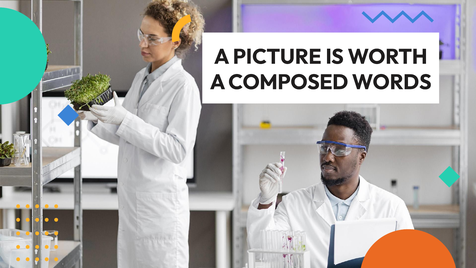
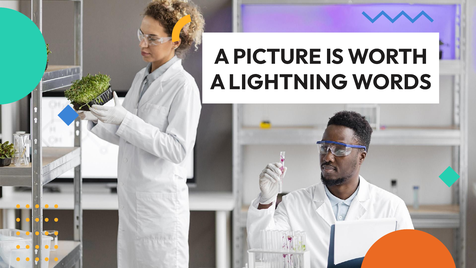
COMPOSED: COMPOSED -> LIGHTNING (288, 82)
